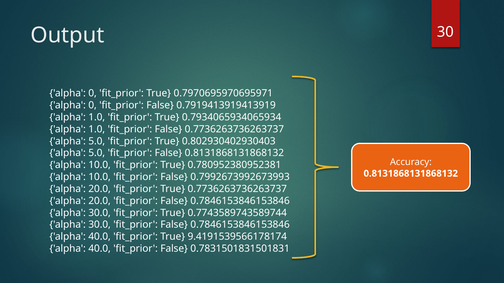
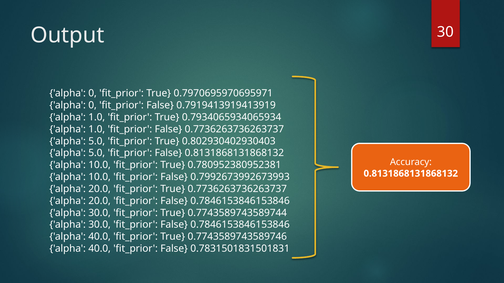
9.4191539566178174: 9.4191539566178174 -> 0.7743589743589746 (237, 237)
